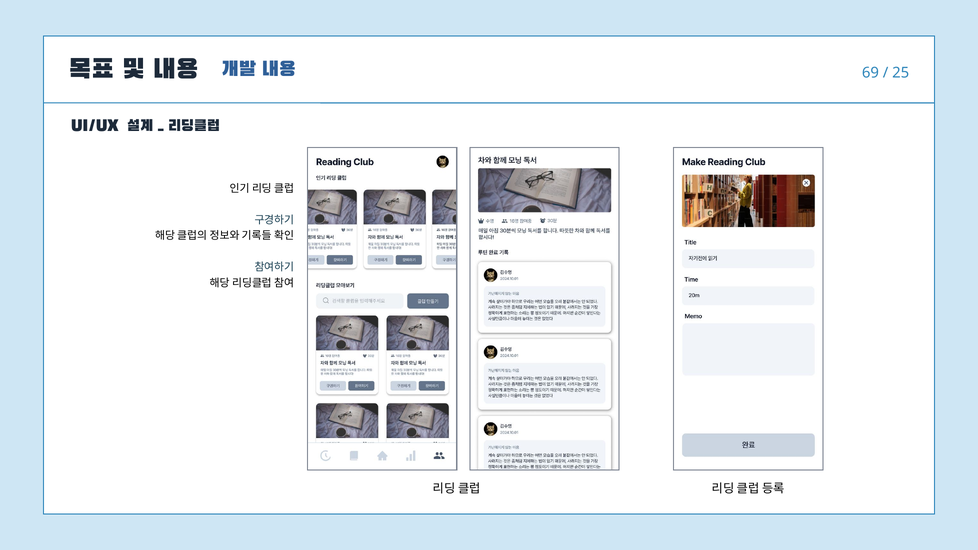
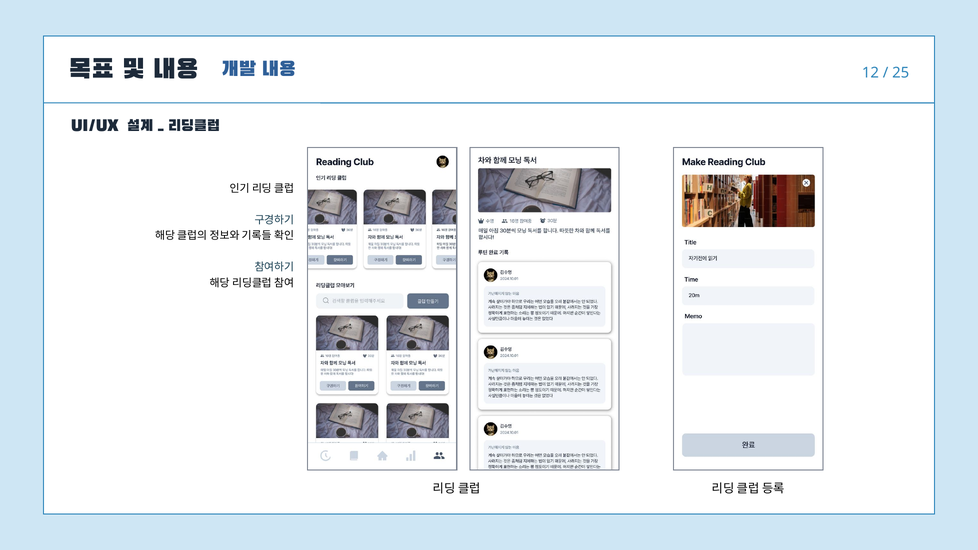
69: 69 -> 12 (870, 73)
